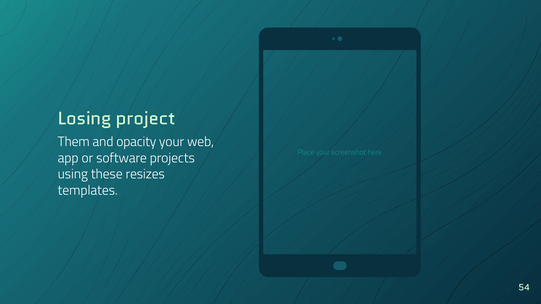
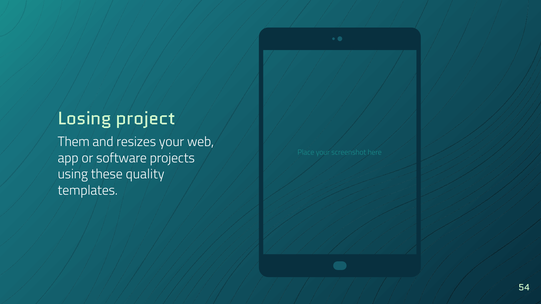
opacity: opacity -> resizes (136, 142)
resizes: resizes -> quality (145, 174)
